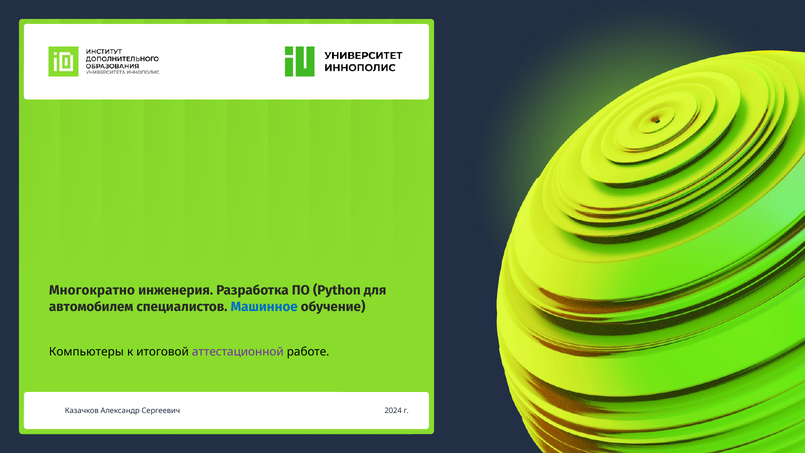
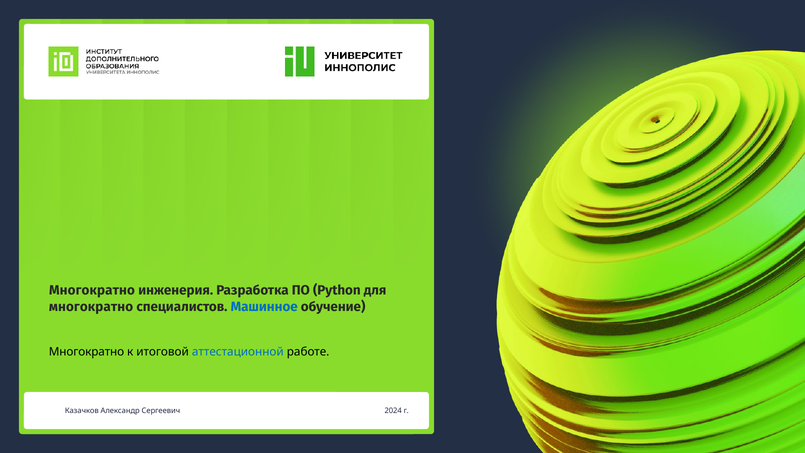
автомобилем: автомобилем -> многократно (91, 307)
Компьютеры: Компьютеры -> Многократно (87, 352)
аттестационной colour: purple -> blue (238, 352)
